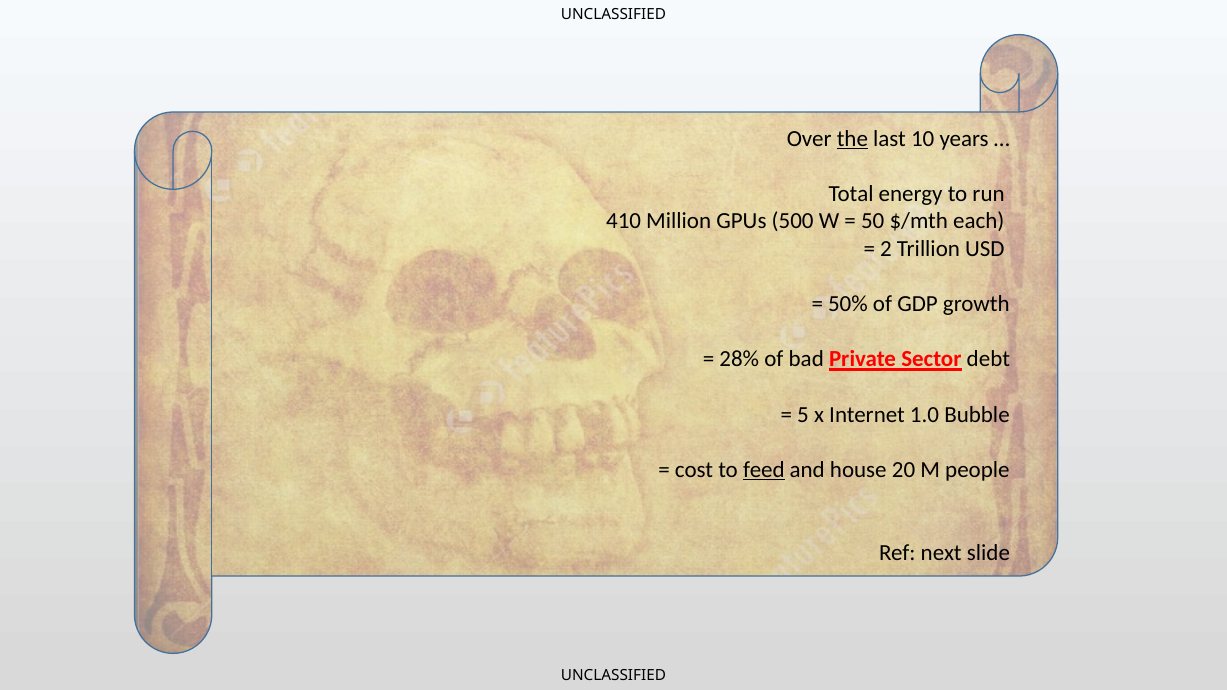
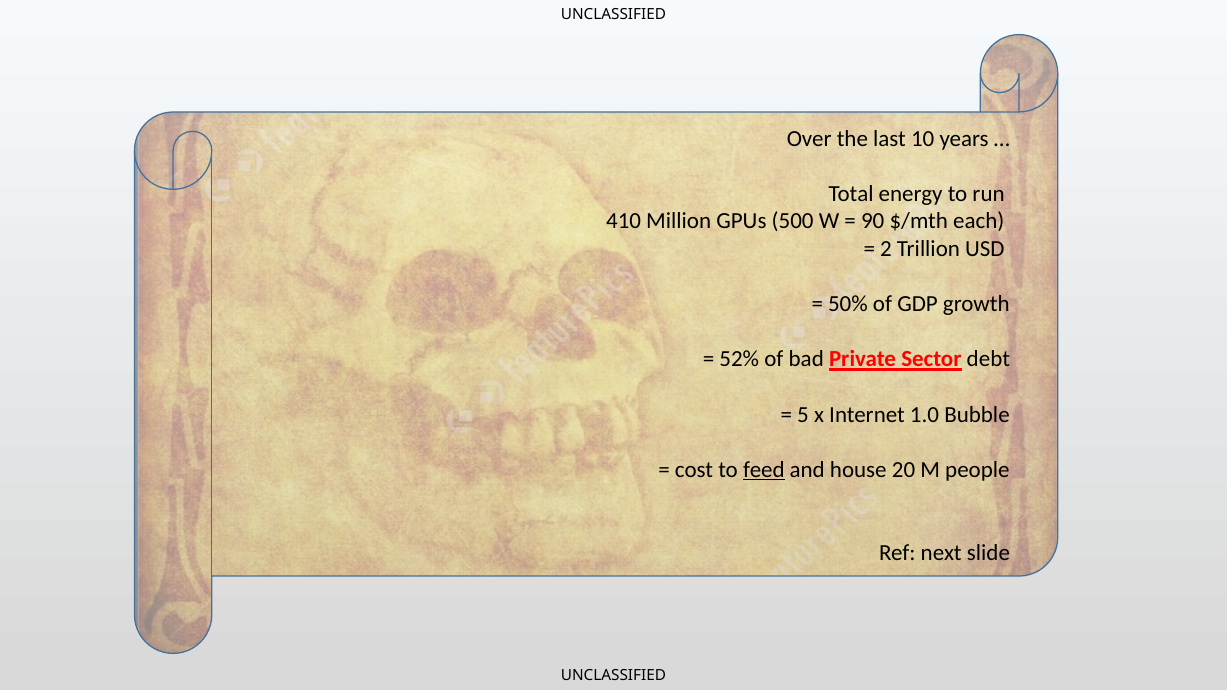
the underline: present -> none (852, 139)
50: 50 -> 90 (873, 221)
28%: 28% -> 52% (739, 359)
